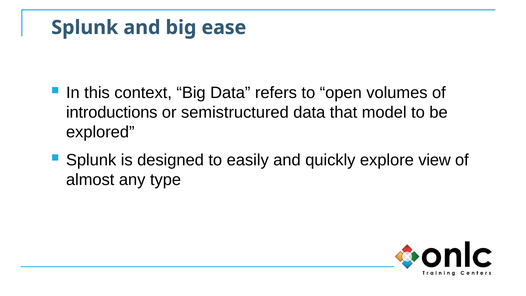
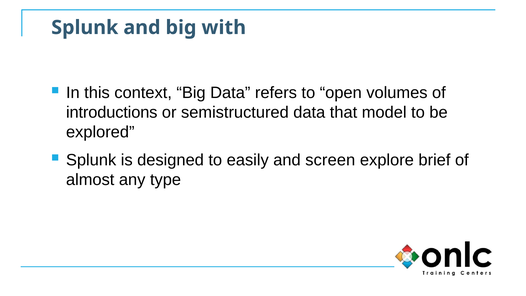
ease: ease -> with (224, 28)
quickly: quickly -> screen (330, 160)
view: view -> brief (434, 160)
